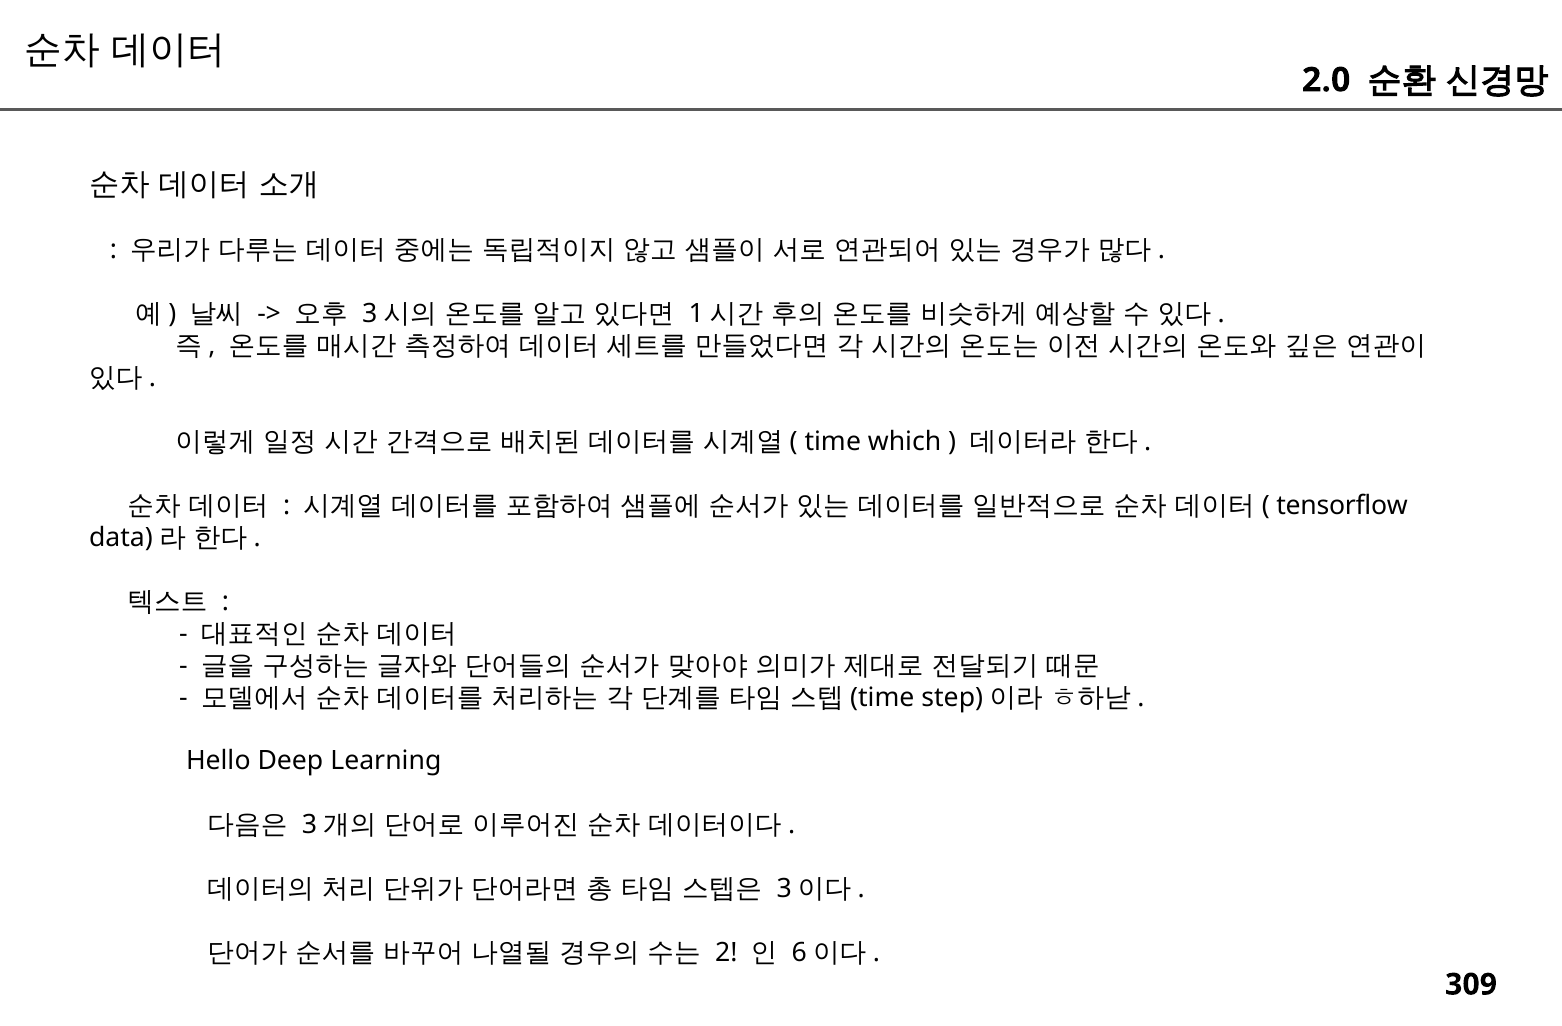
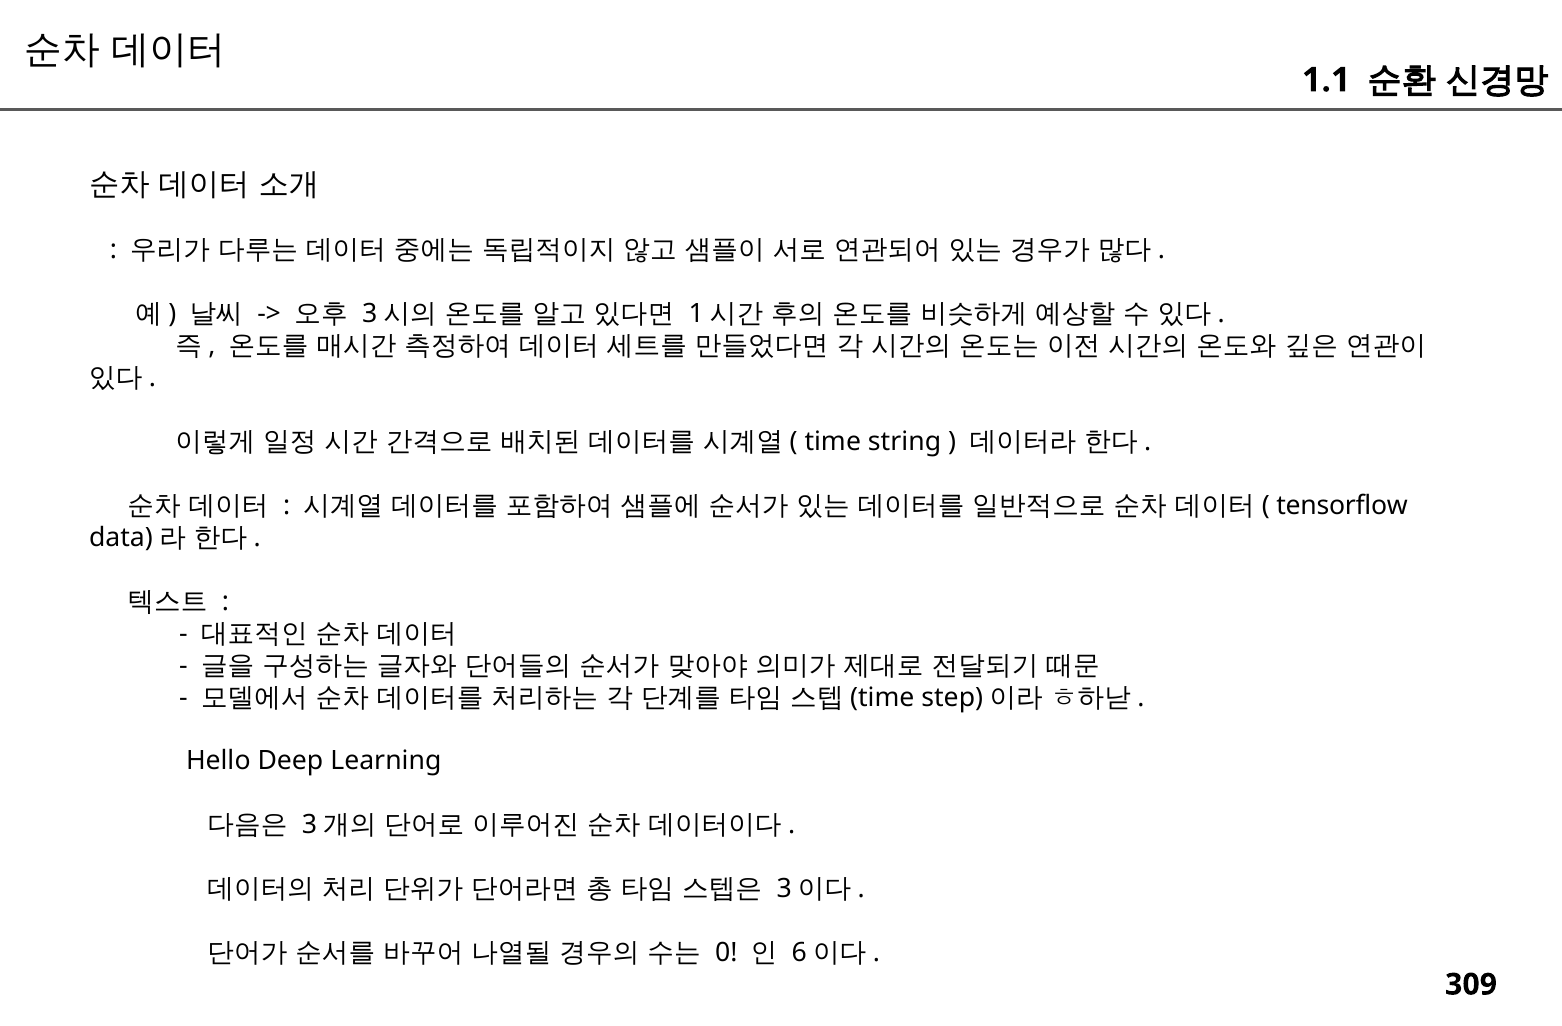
2.0: 2.0 -> 1.1 (1326, 80)
which: which -> string (905, 442)
2: 2 -> 0 (726, 953)
